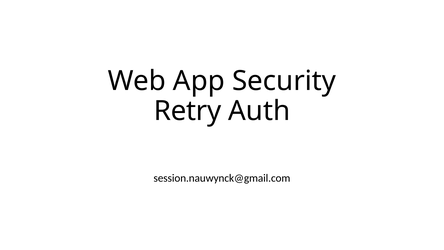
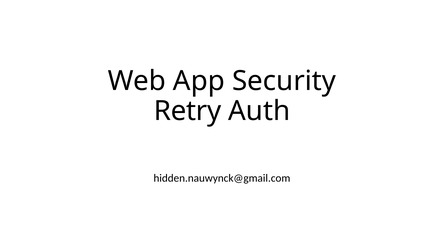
session.nauwynck@gmail.com: session.nauwynck@gmail.com -> hidden.nauwynck@gmail.com (222, 178)
